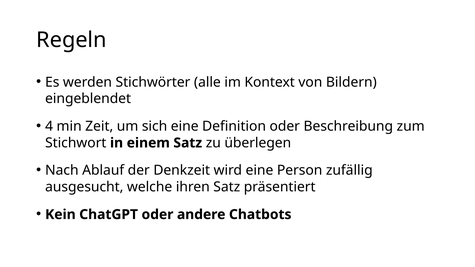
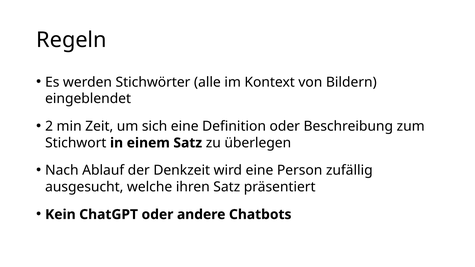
4: 4 -> 2 (49, 126)
